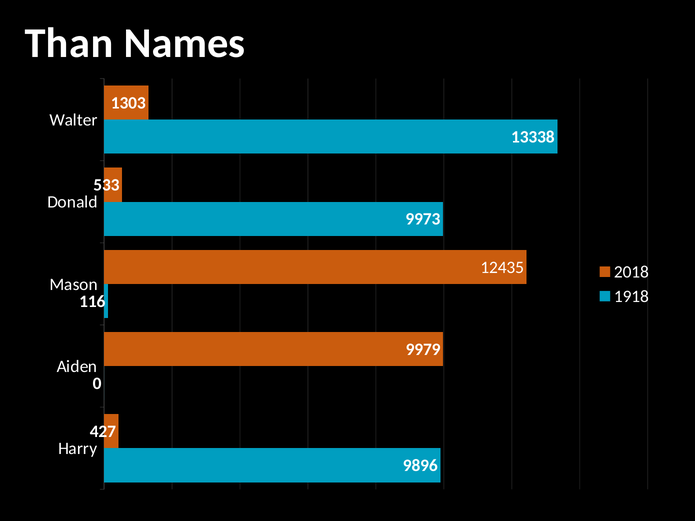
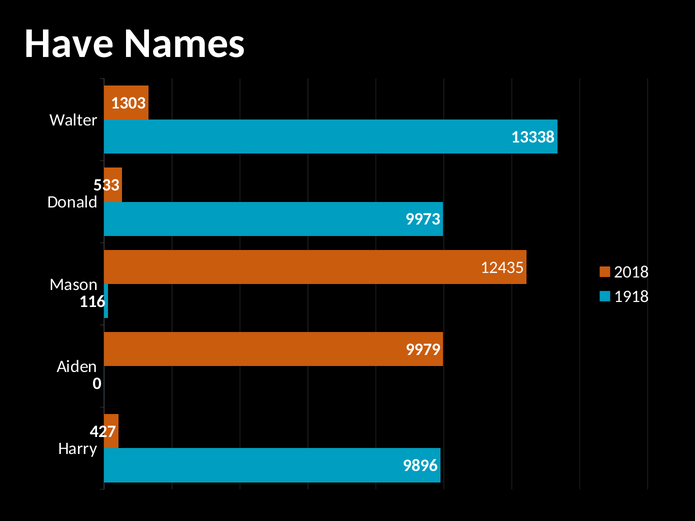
Than: Than -> Have (69, 43)
